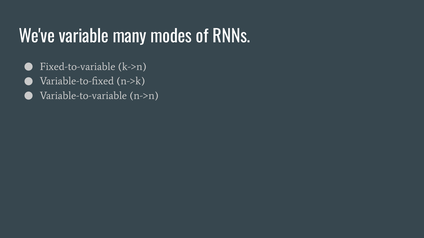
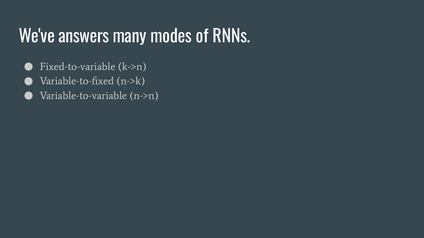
variable: variable -> answers (84, 37)
